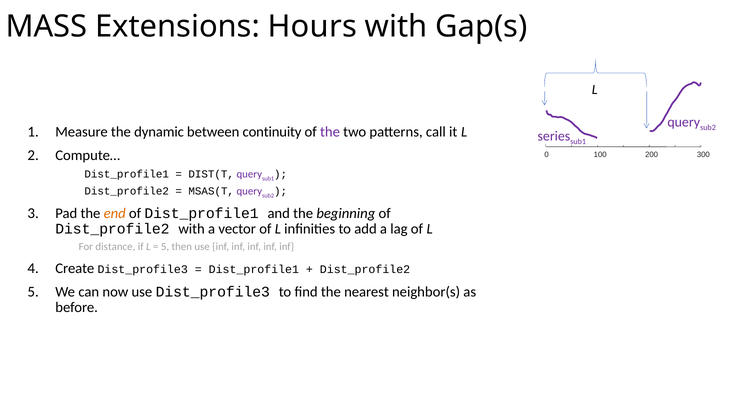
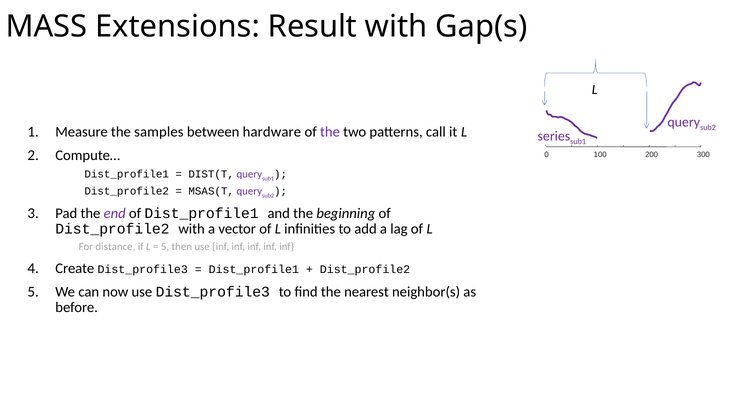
Hours: Hours -> Result (312, 26)
dynamic: dynamic -> samples (159, 132)
continuity: continuity -> hardware (272, 132)
end colour: orange -> purple (115, 213)
